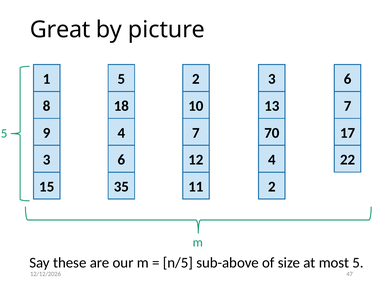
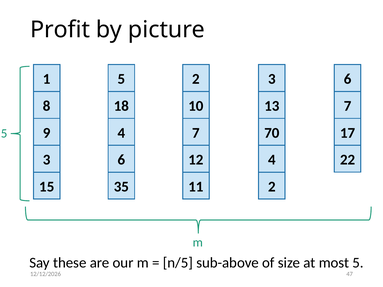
Great: Great -> Profit (60, 30)
